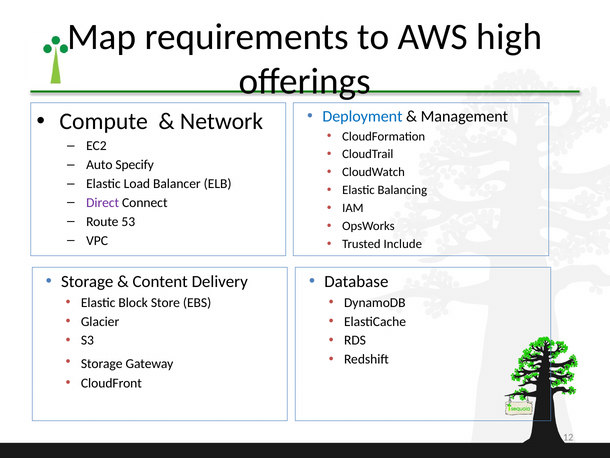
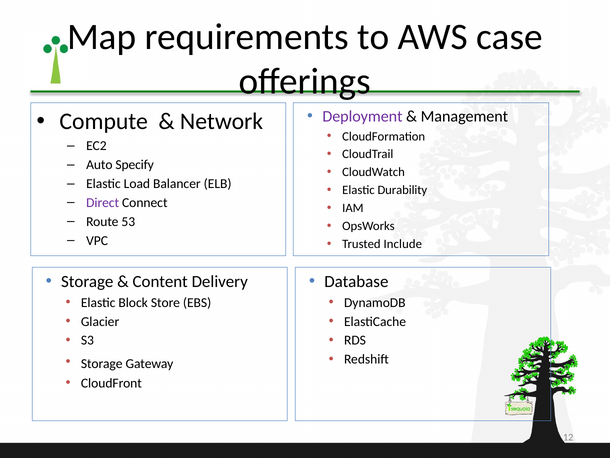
high: high -> case (509, 37)
Deployment colour: blue -> purple (362, 116)
Balancing: Balancing -> Durability (402, 190)
